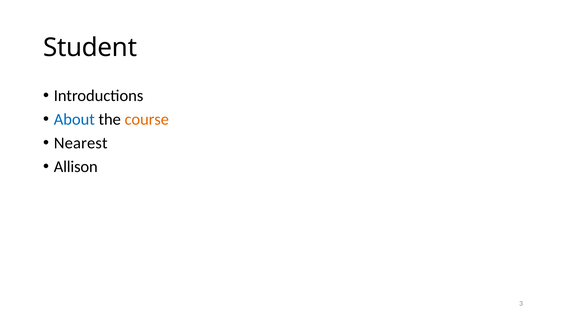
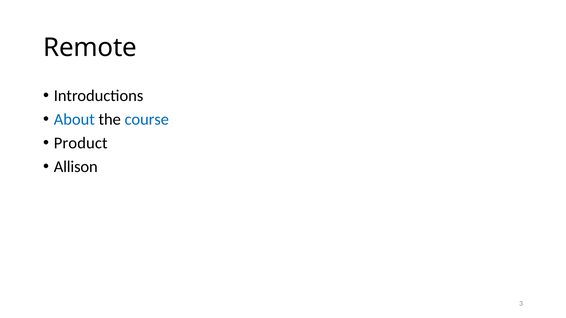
Student: Student -> Remote (90, 48)
course colour: orange -> blue (147, 119)
Nearest: Nearest -> Product (81, 143)
